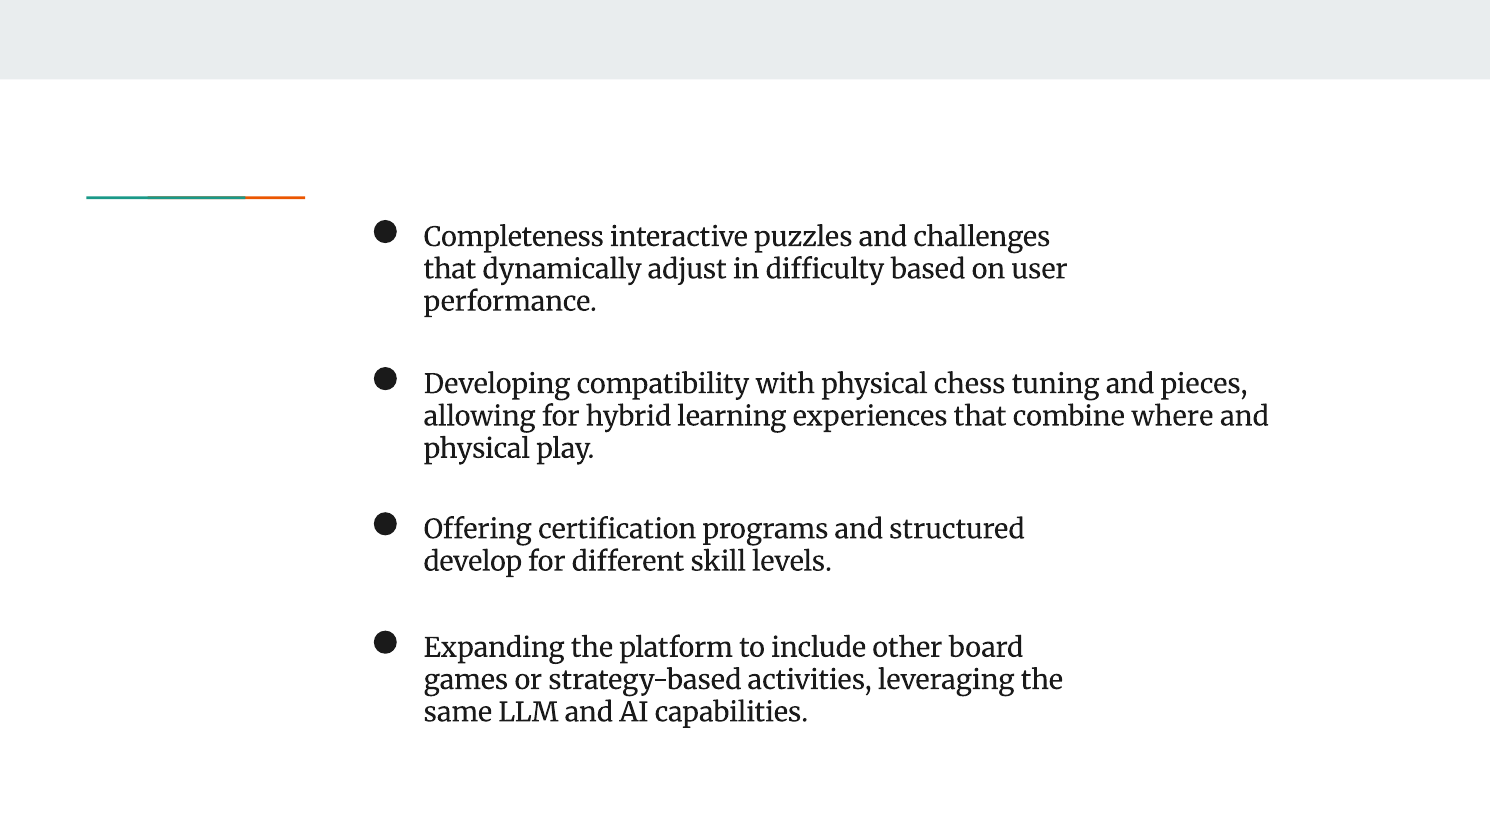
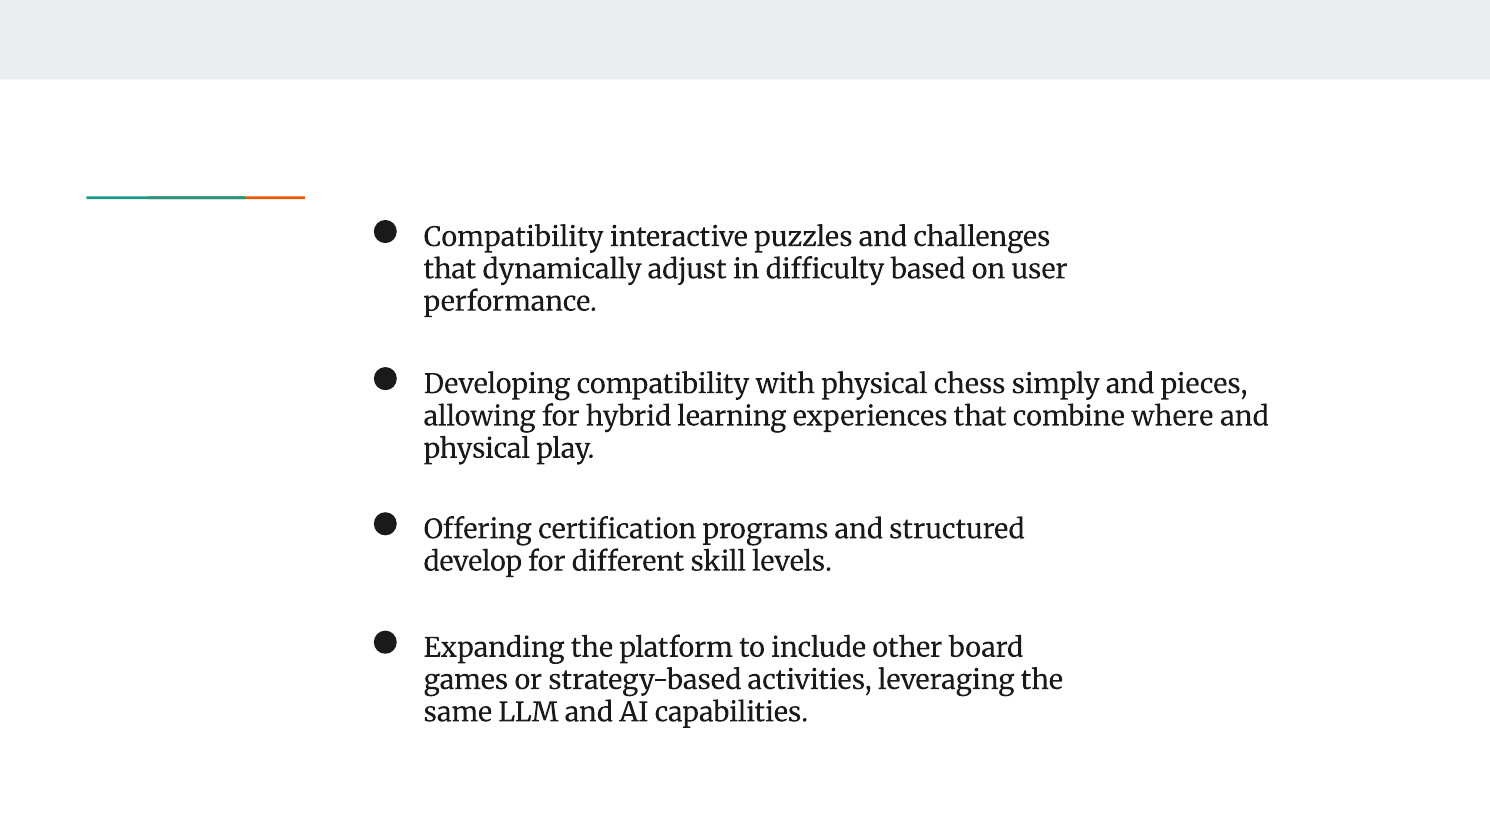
Completeness: Completeness -> Compatibility (514, 237)
tuning: tuning -> simply (1056, 384)
